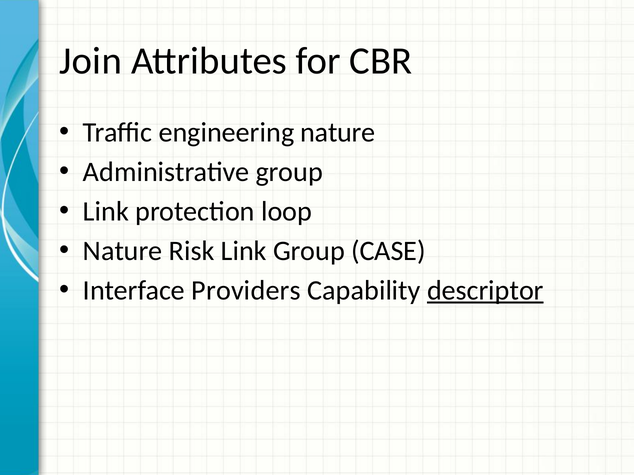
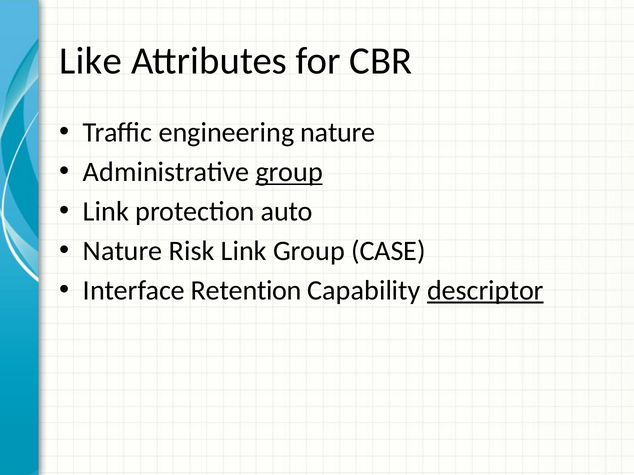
Join: Join -> Like (91, 61)
group underline: none -> present (289, 172)
loop: loop -> auto (287, 212)
Providers: Providers -> Retention (246, 291)
